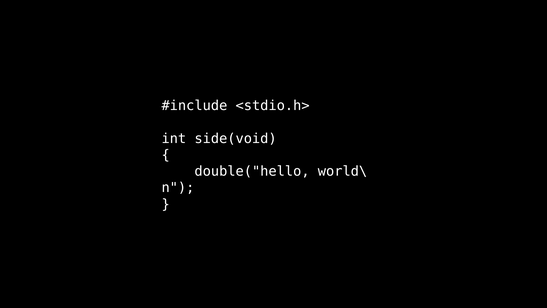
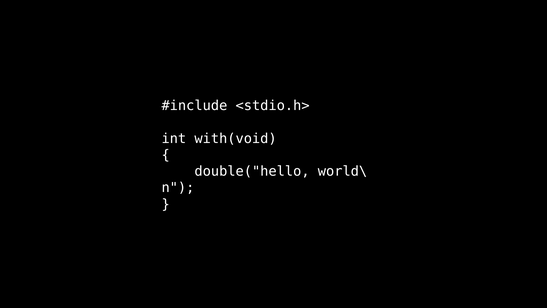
side(void: side(void -> with(void (236, 138)
